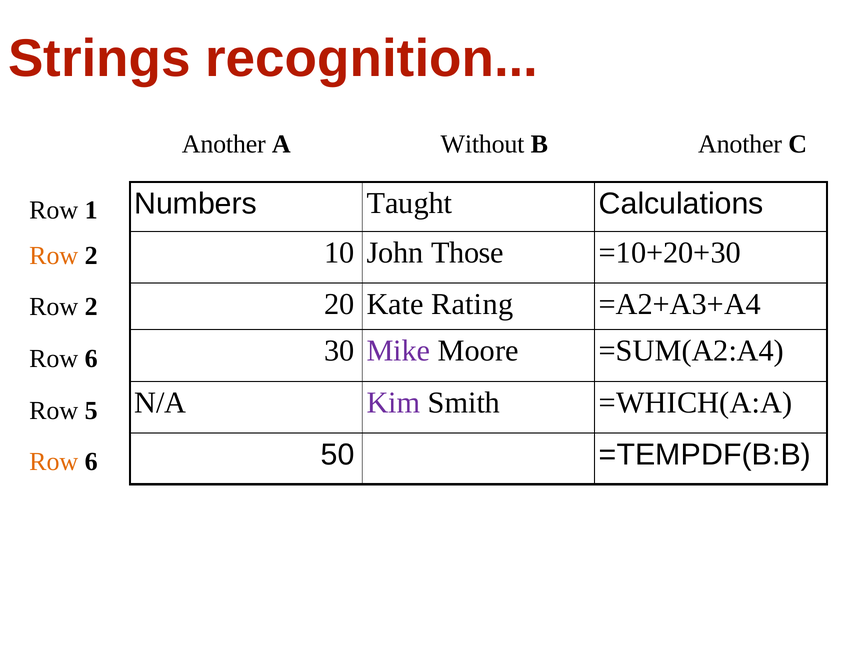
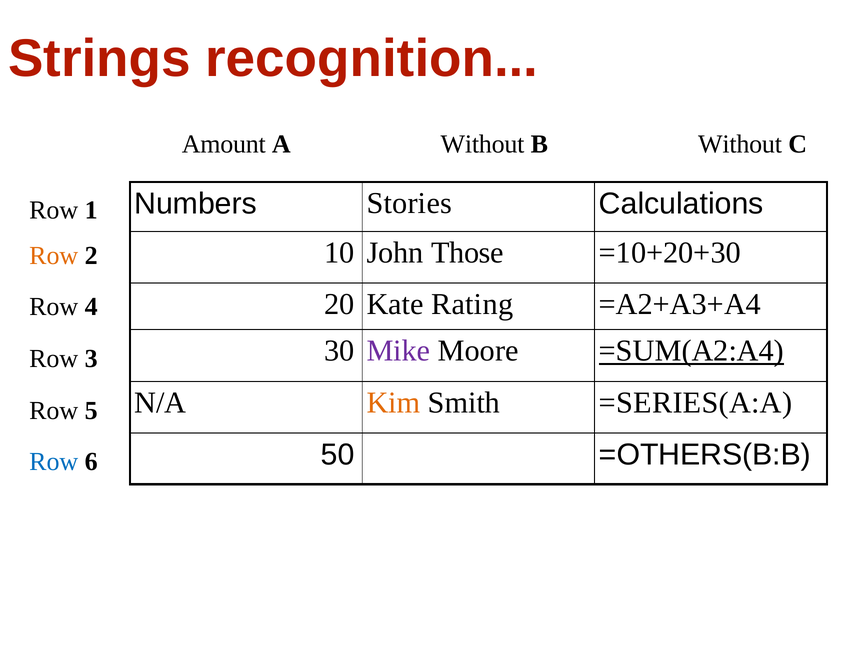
Another: Another -> Amount (224, 144)
B Another: Another -> Without (740, 144)
Taught: Taught -> Stories (409, 203)
2: 2 -> 4 (91, 306)
=SUM(A2:A4 underline: none -> present (692, 351)
6: 6 -> 3 (91, 358)
Kim colour: purple -> orange (393, 403)
=WHICH(A:A: =WHICH(A:A -> =SERIES(A:A (696, 403)
=TEMPDF(B:B: =TEMPDF(B:B -> =OTHERS(B:B (705, 454)
Row colour: orange -> blue (54, 461)
